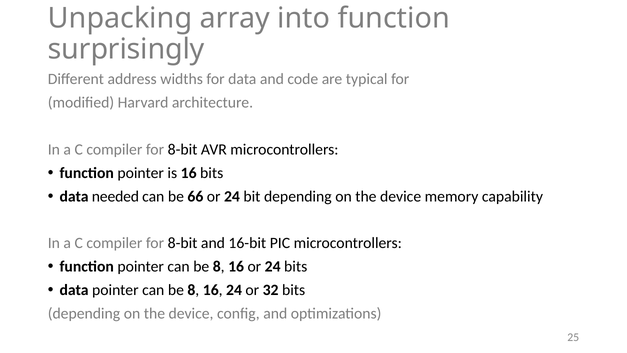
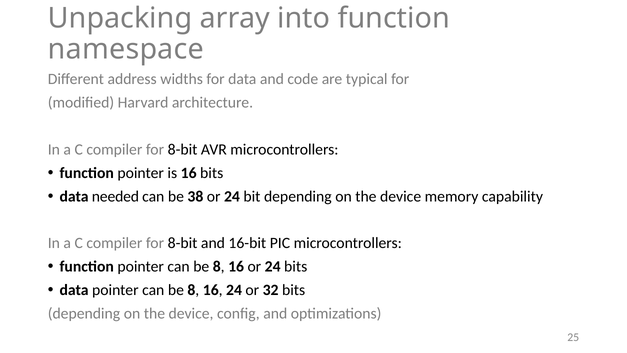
surprisingly: surprisingly -> namespace (126, 49)
66: 66 -> 38 (195, 196)
